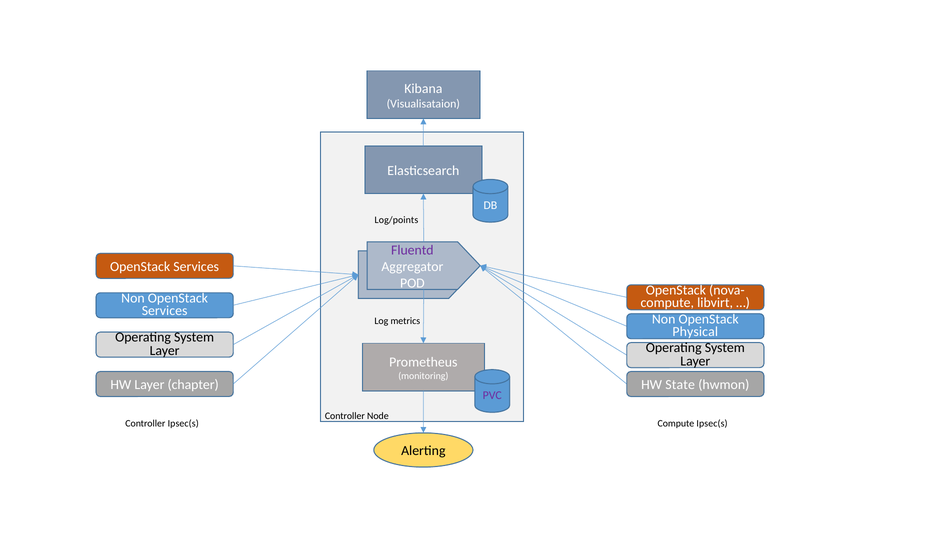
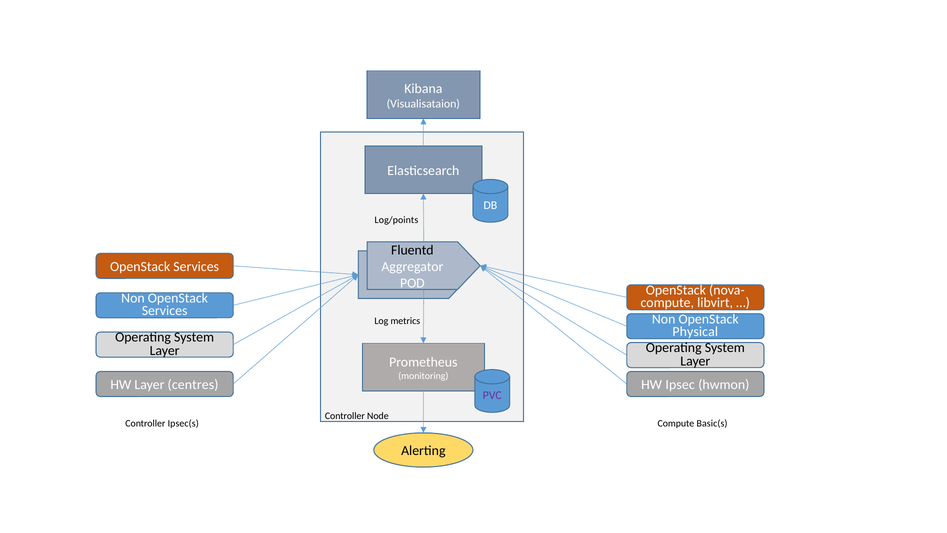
Fluentd colour: purple -> black (412, 250)
chapter: chapter -> centres (193, 385)
State: State -> Ipsec (680, 385)
Compute Ipsec(s: Ipsec(s -> Basic(s (712, 423)
